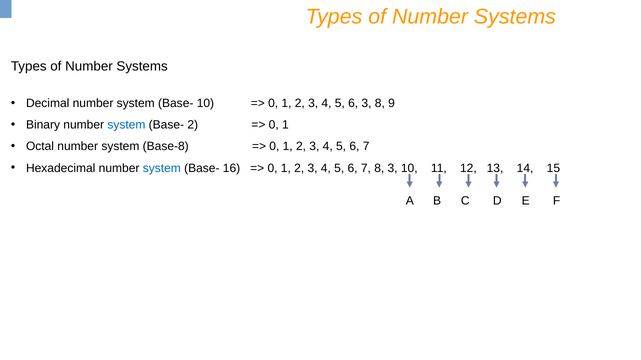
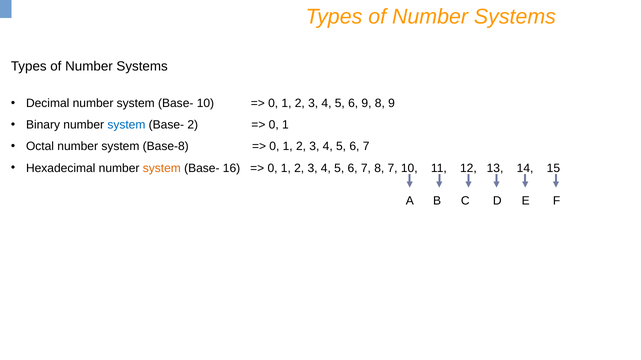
6 3: 3 -> 9 (366, 103)
system colour: blue -> orange (162, 168)
8 3: 3 -> 7 (393, 168)
